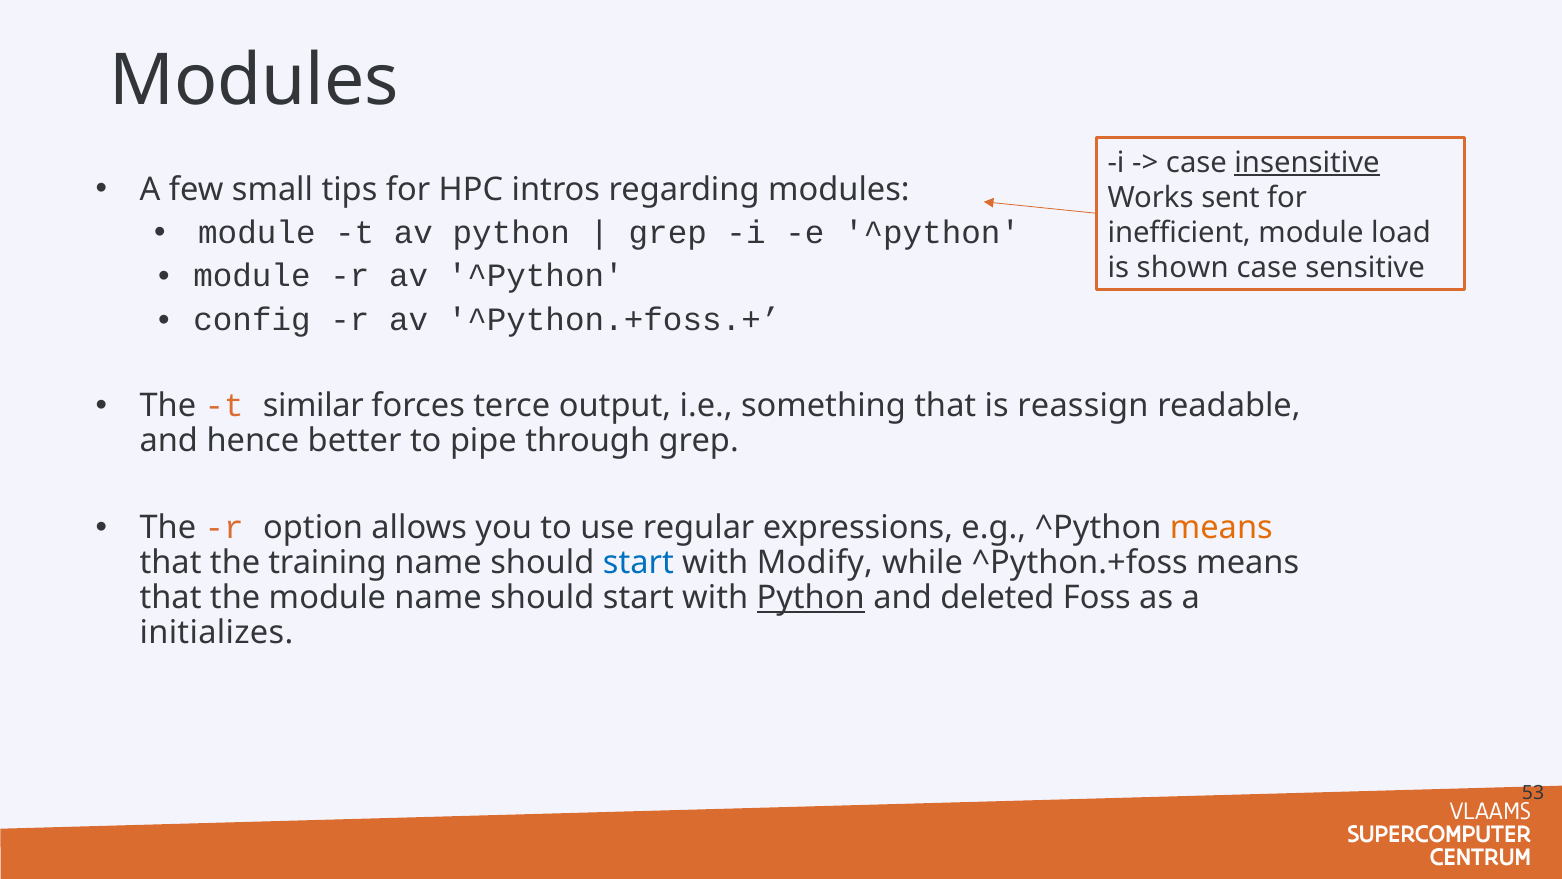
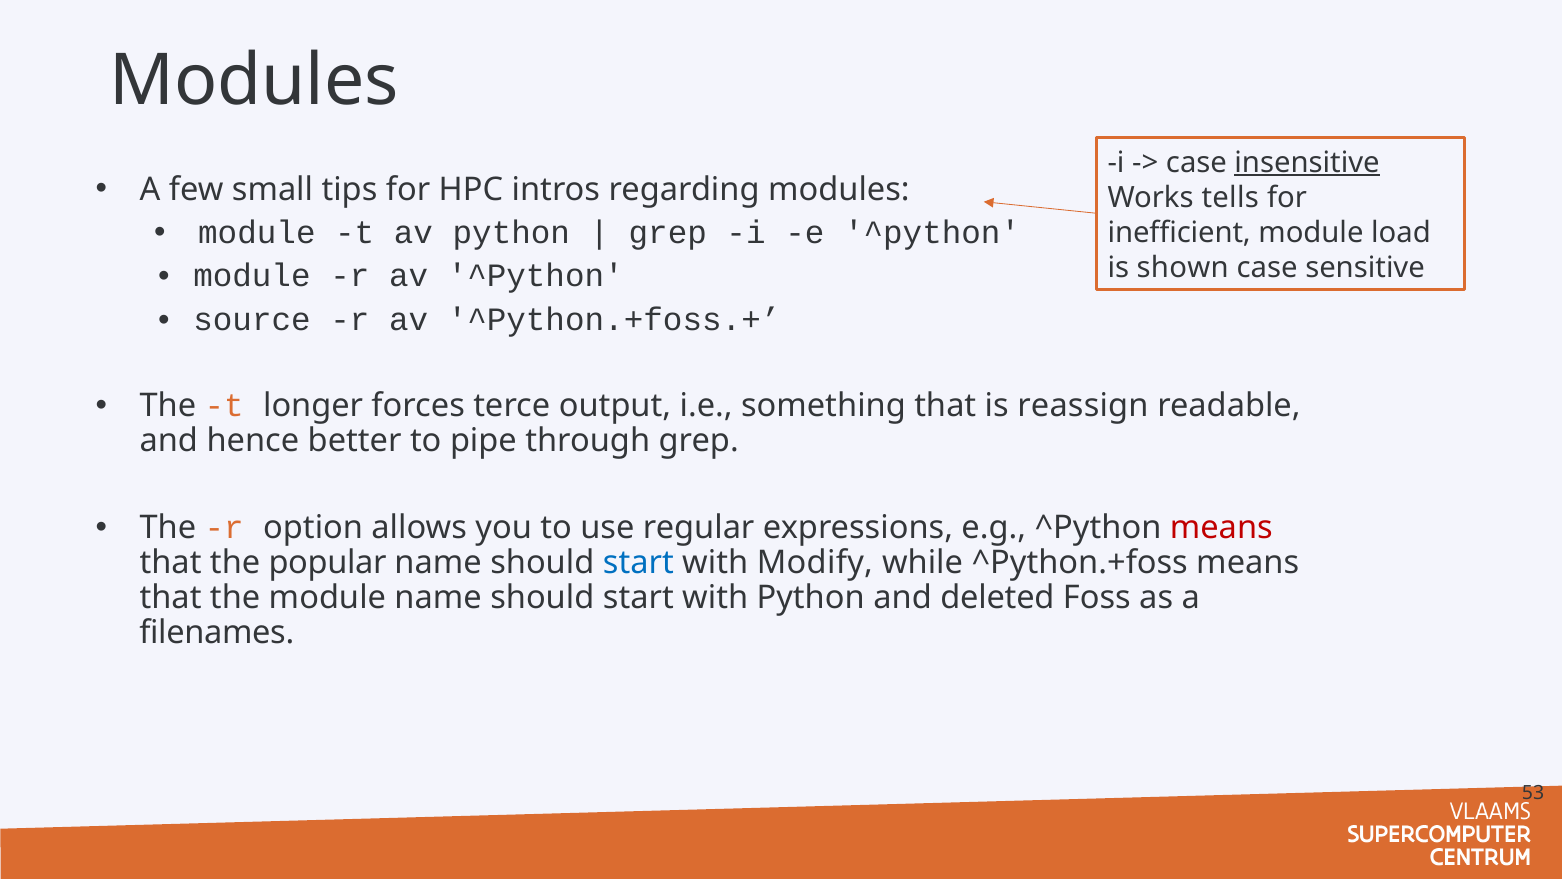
sent: sent -> tells (1230, 198)
config: config -> source (252, 319)
similar: similar -> longer (313, 406)
means colour: orange -> red (1221, 527)
training: training -> popular (328, 563)
Python underline: present -> none (811, 598)
initializes: initializes -> filenames (217, 633)
